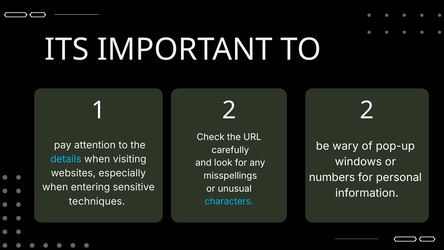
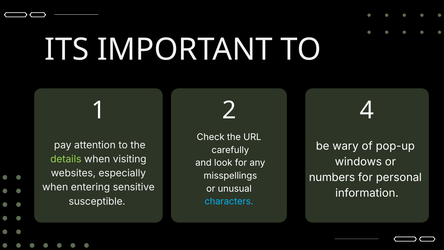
2 2: 2 -> 4 (367, 110)
details colour: light blue -> light green (66, 159)
techniques: techniques -> susceptible (97, 201)
